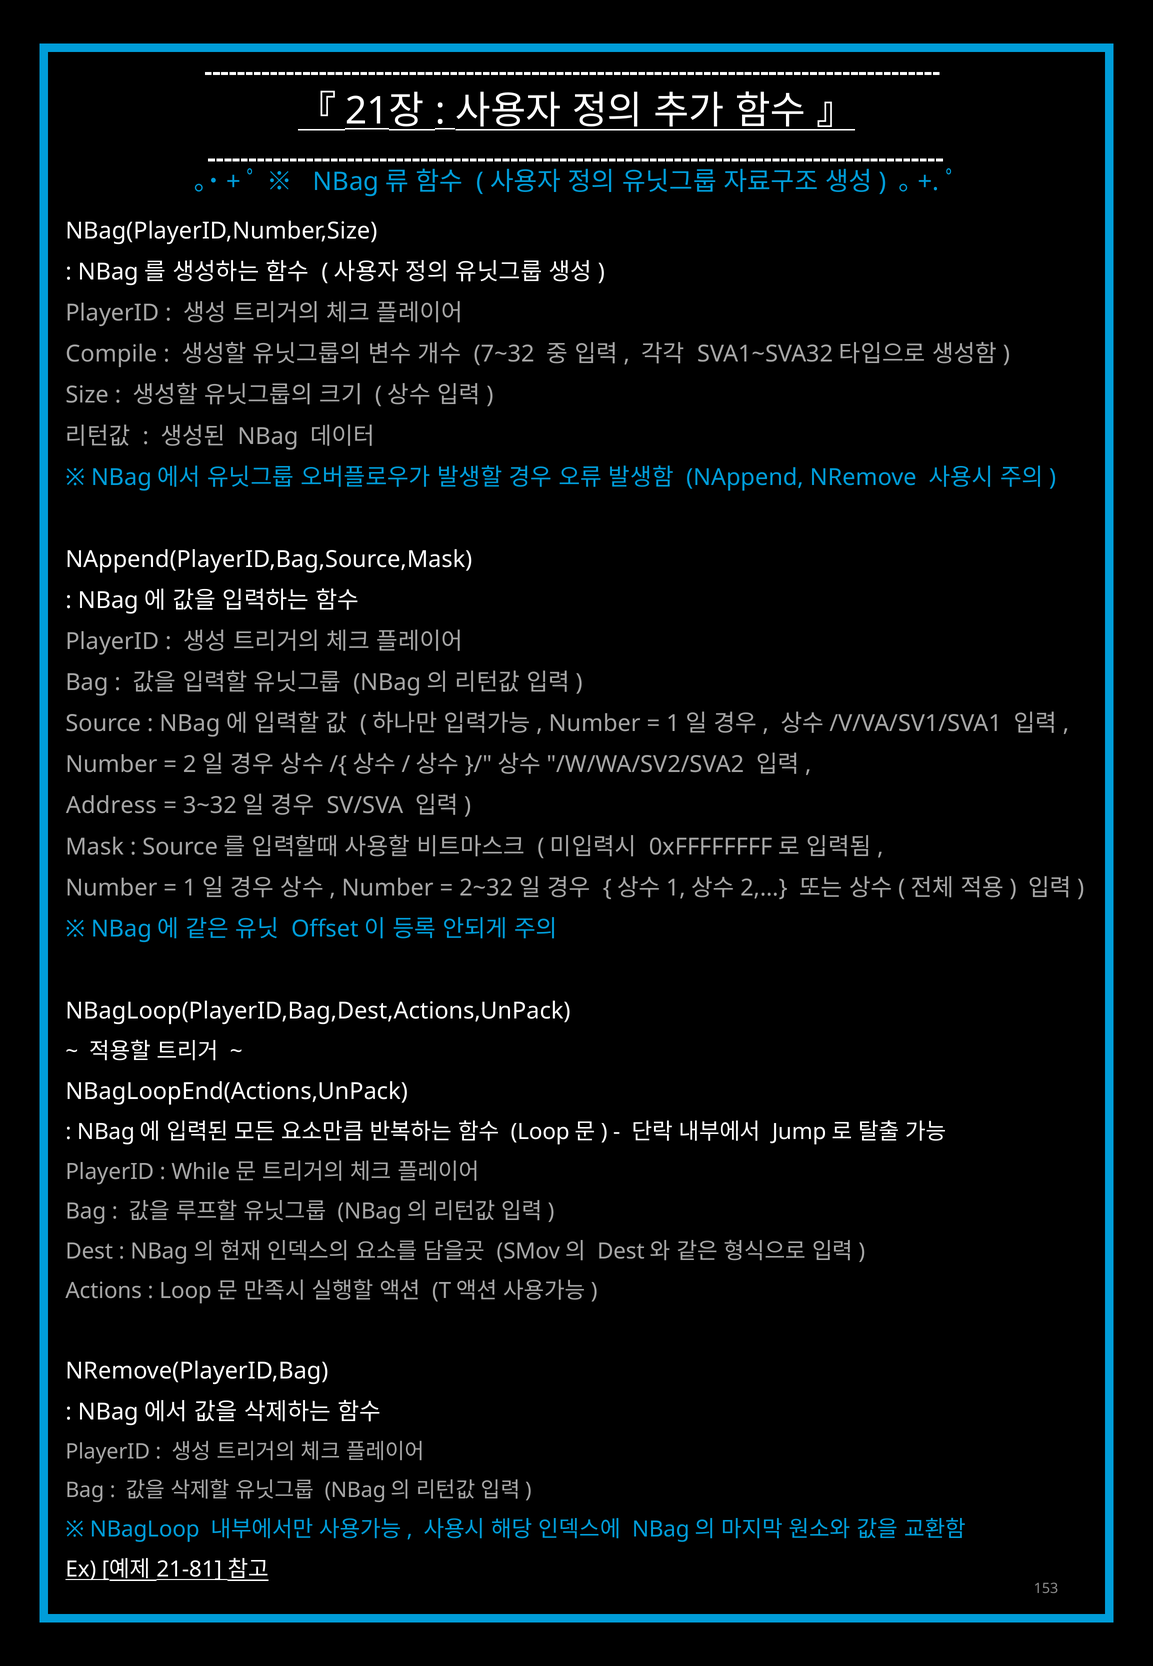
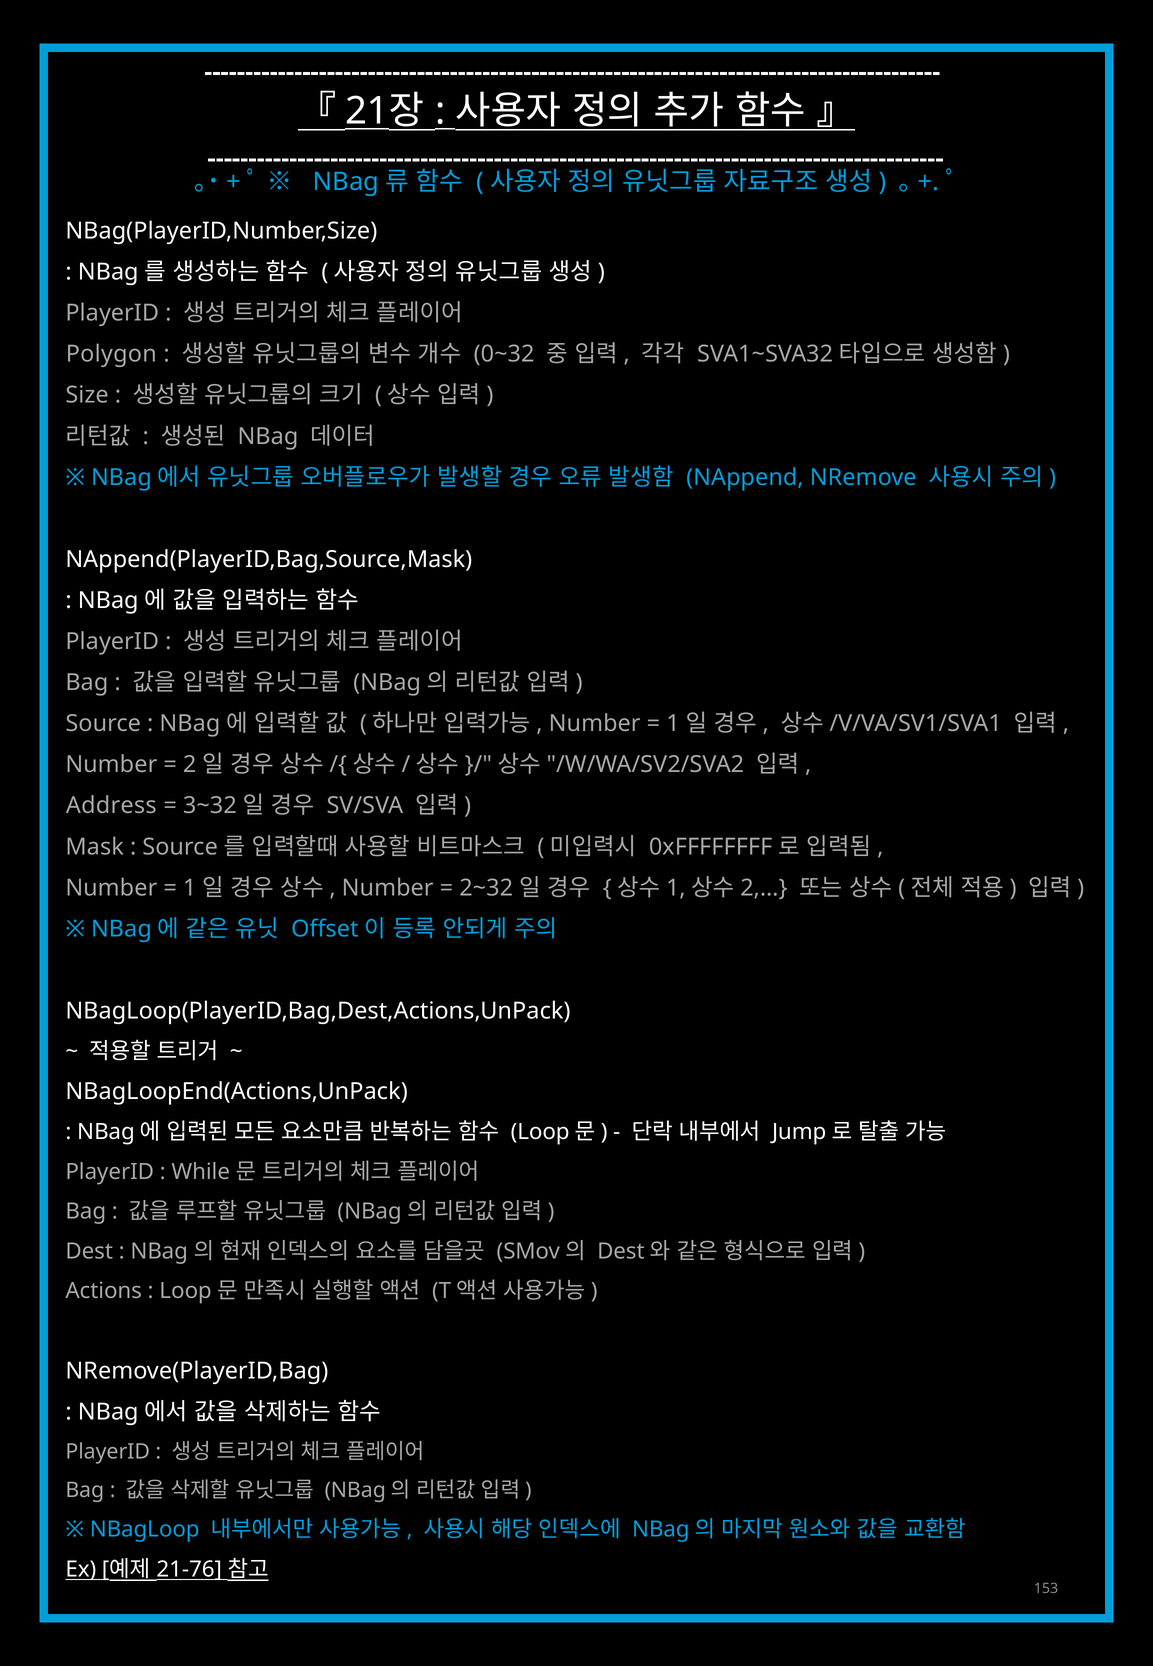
Compile: Compile -> Polygon (111, 354)
7~32: 7~32 -> 0~32 (504, 354)
21-81: 21-81 -> 21-76 (189, 1569)
